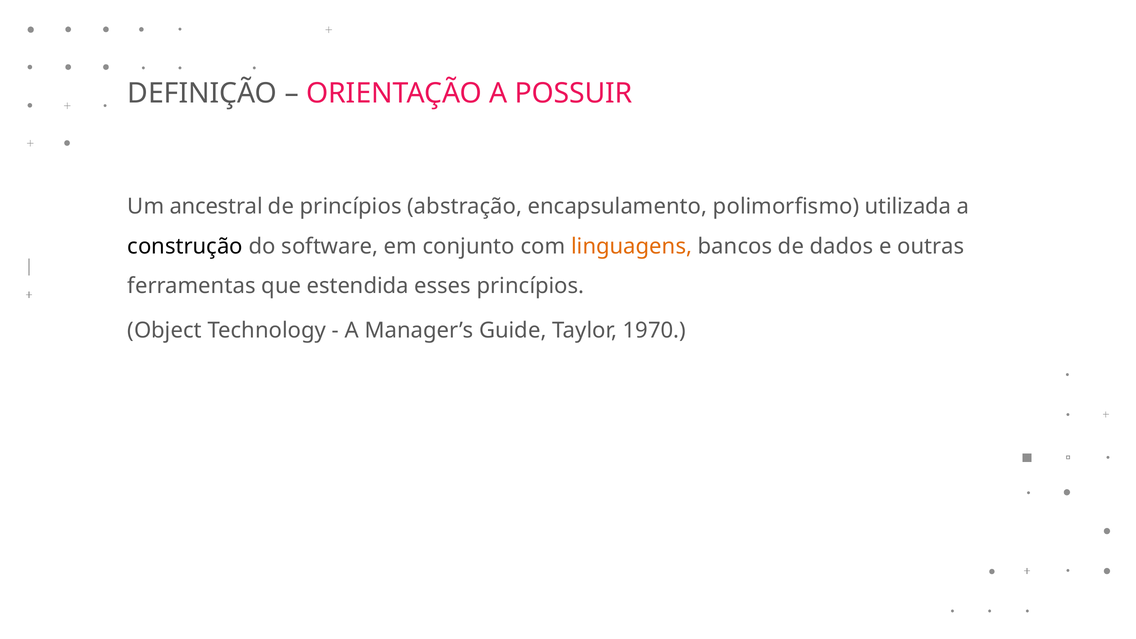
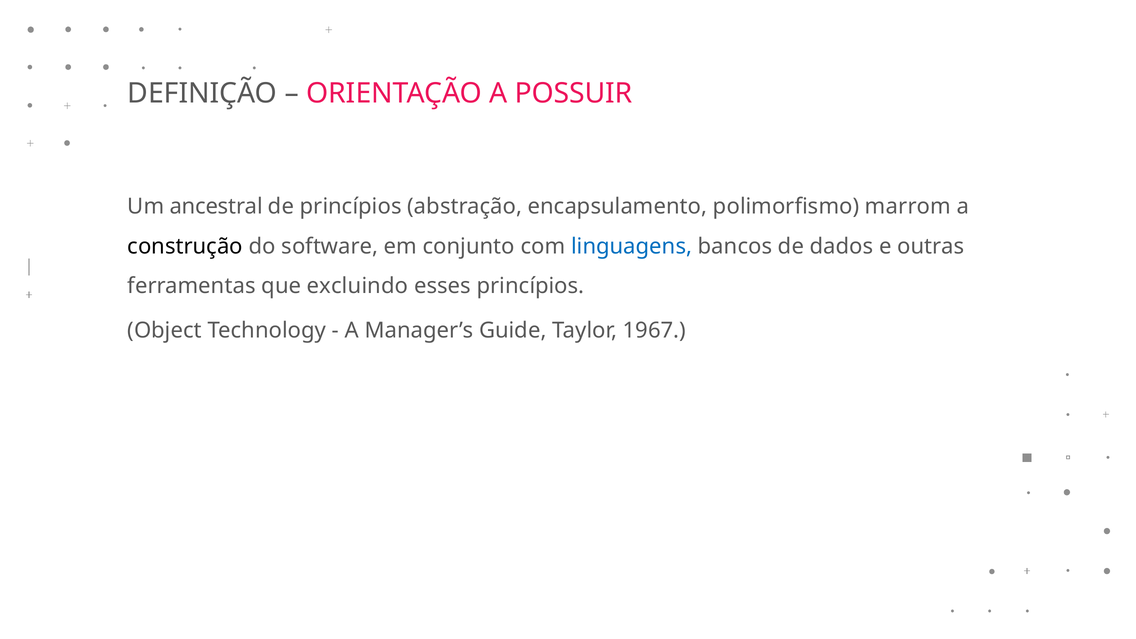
utilizada: utilizada -> marrom (908, 207)
linguagens colour: orange -> blue (632, 247)
estendida: estendida -> excluindo (358, 286)
1970: 1970 -> 1967 (654, 331)
